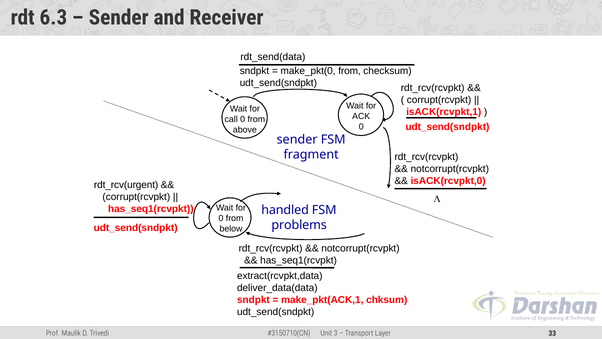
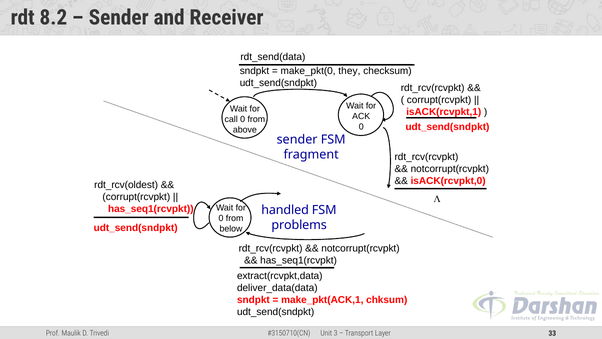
6.3: 6.3 -> 8.2 (53, 17)
make_pkt(0 from: from -> they (349, 71)
rdt_rcv(urgent: rdt_rcv(urgent -> rdt_rcv(oldest (126, 185)
